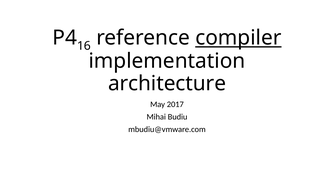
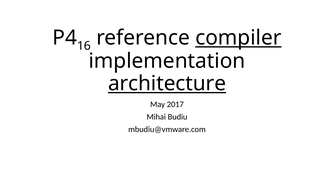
architecture underline: none -> present (167, 83)
